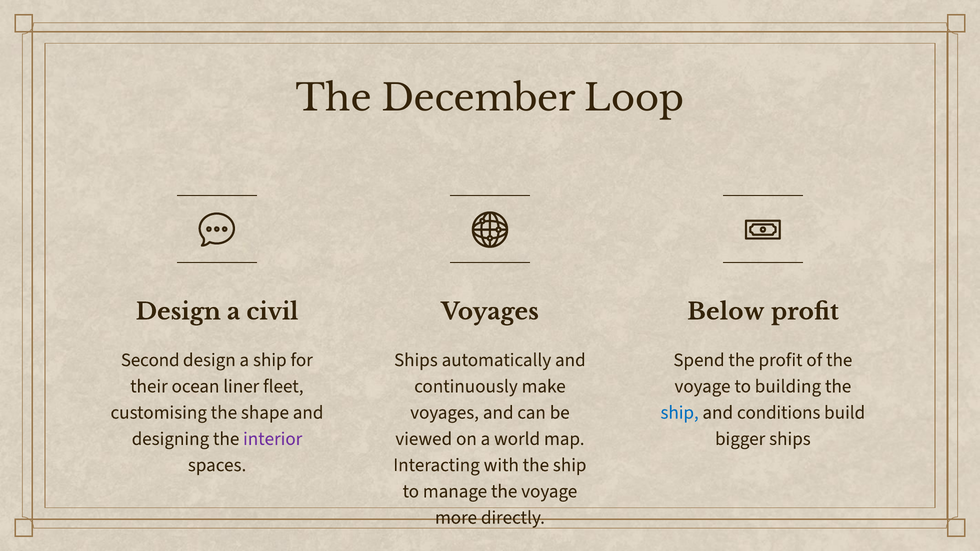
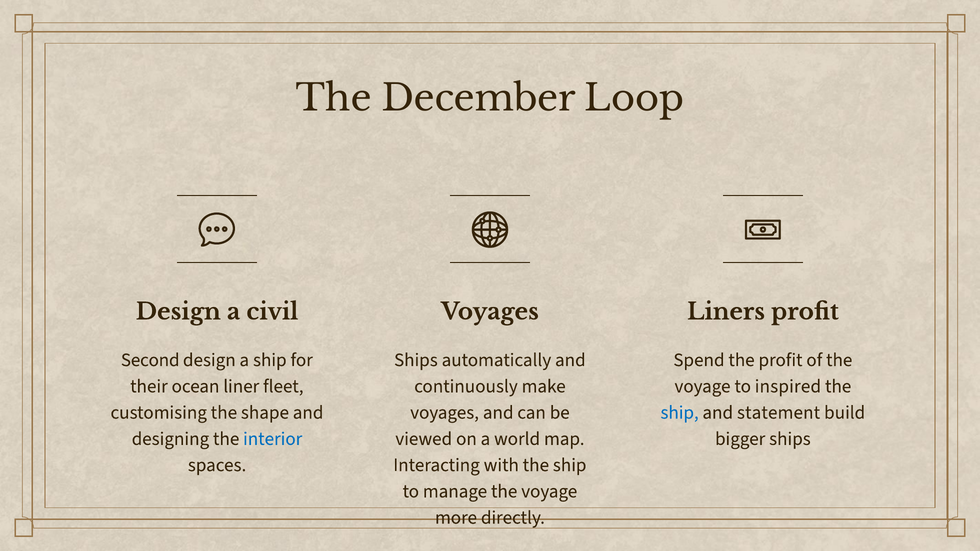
Below: Below -> Liners (726, 312)
building: building -> inspired (788, 386)
conditions: conditions -> statement (779, 413)
interior colour: purple -> blue (273, 439)
